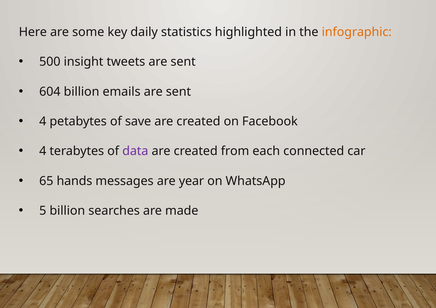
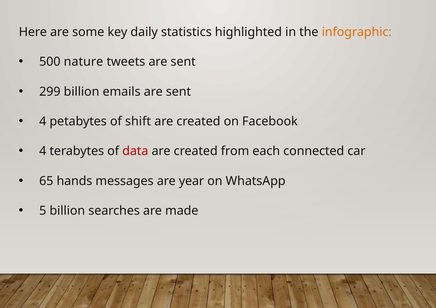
insight: insight -> nature (83, 62)
604: 604 -> 299 (50, 92)
save: save -> shift (138, 122)
data colour: purple -> red (135, 151)
